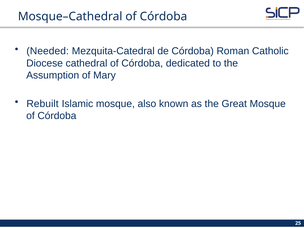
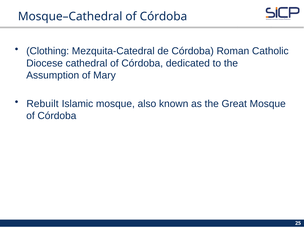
Needed: Needed -> Clothing (48, 51)
